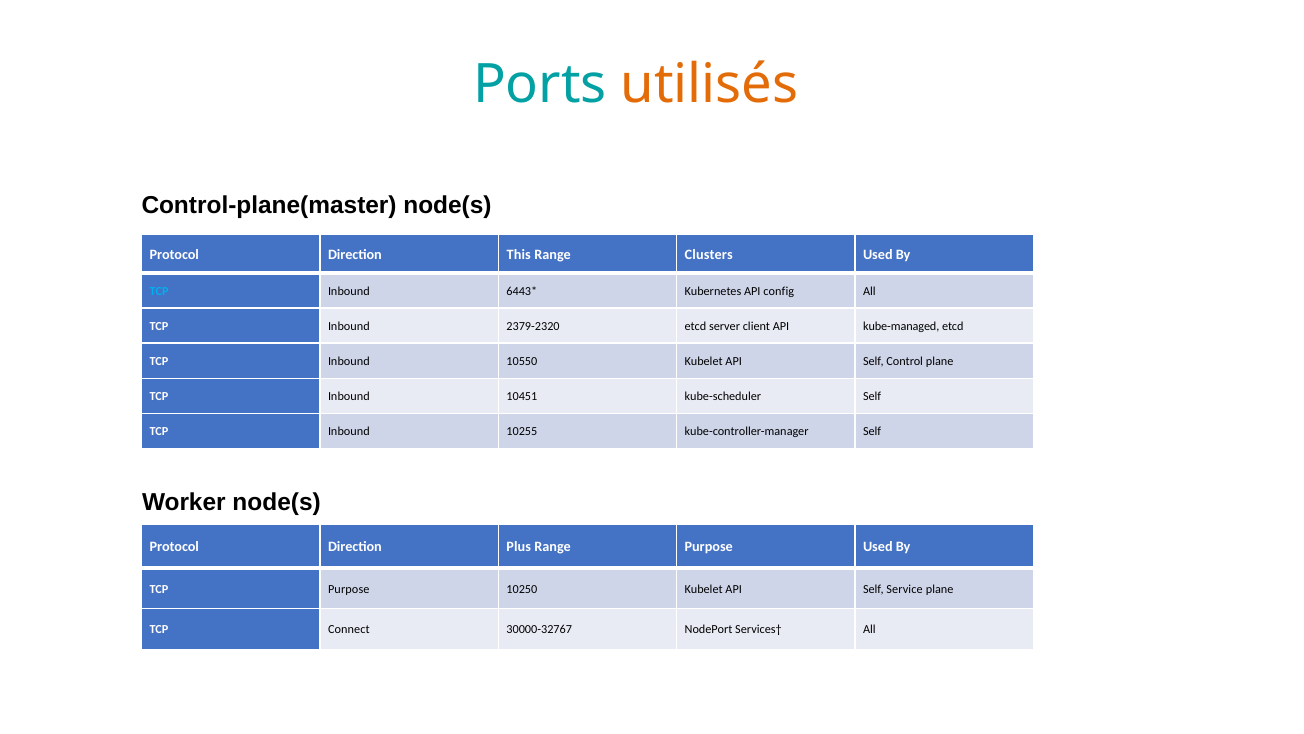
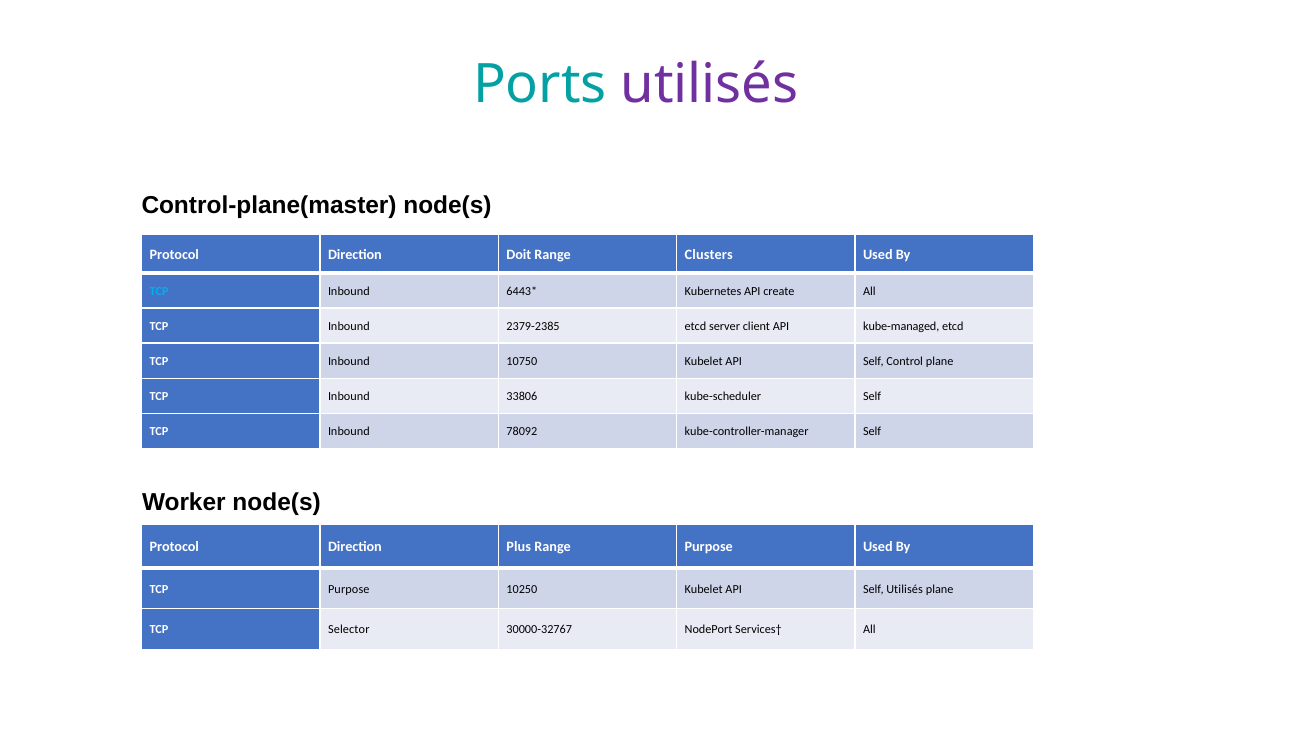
utilisés colour: orange -> purple (710, 84)
This: This -> Doit (519, 254)
config: config -> create (779, 291)
2379-2320: 2379-2320 -> 2379-2385 (533, 326)
10550: 10550 -> 10750 (522, 361)
10451: 10451 -> 33806 (522, 396)
10255: 10255 -> 78092 (522, 431)
Self Service: Service -> Utilisés (905, 589)
Connect: Connect -> Selector (349, 629)
